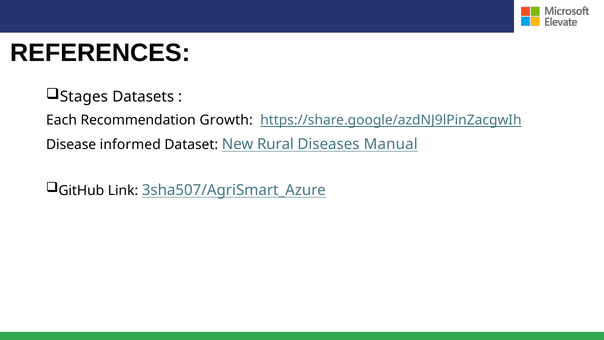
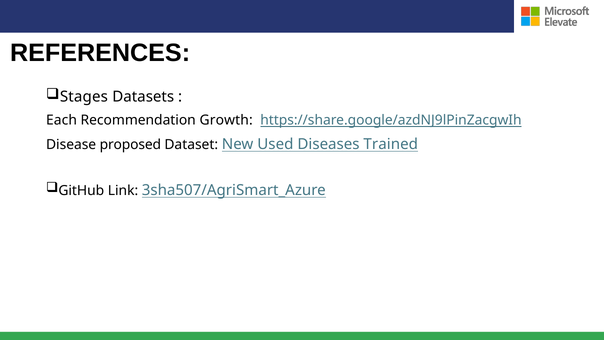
informed: informed -> proposed (130, 145)
Rural: Rural -> Used (275, 144)
Manual: Manual -> Trained (391, 144)
